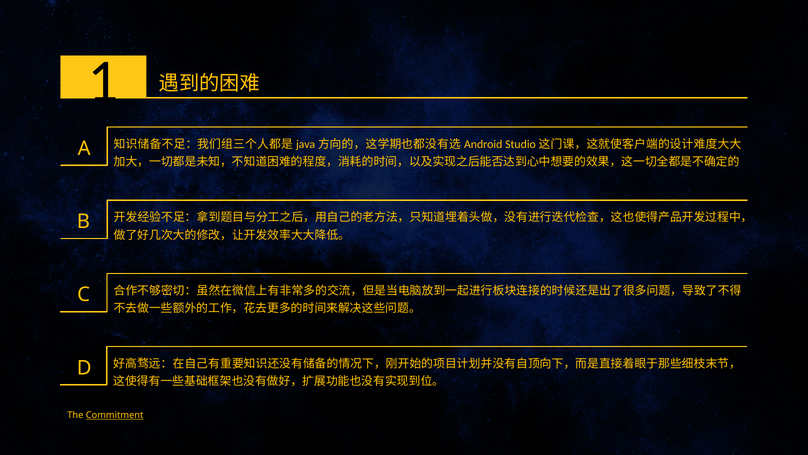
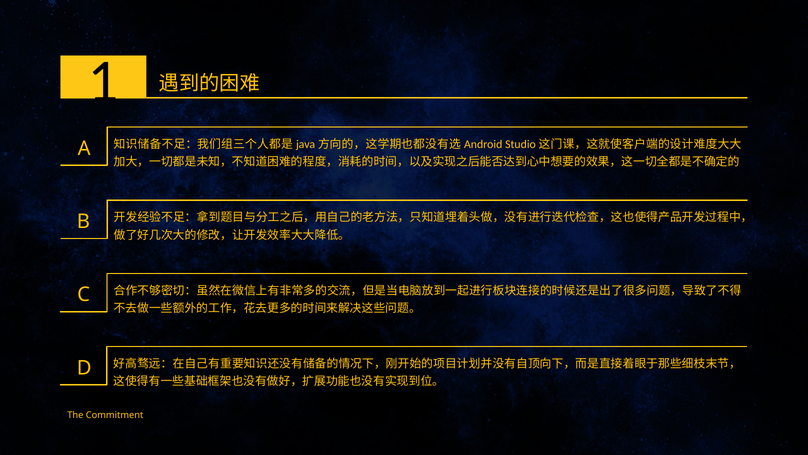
Commitment underline: present -> none (115, 415)
